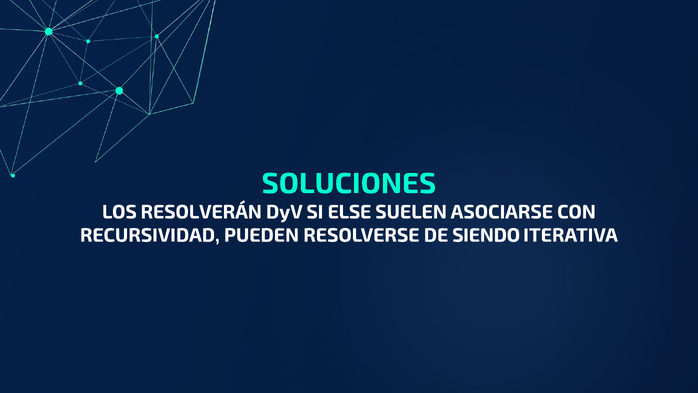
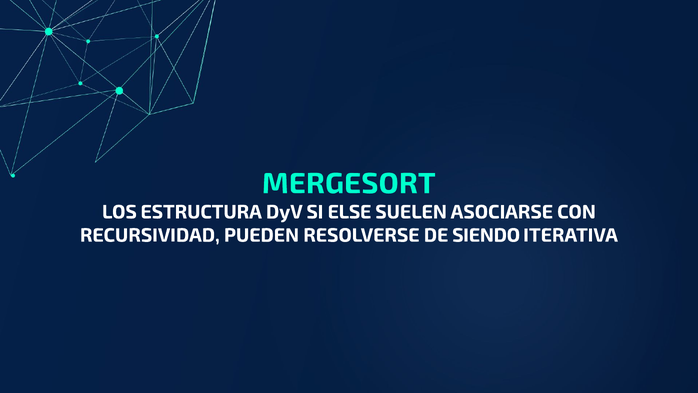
SOLUCIONES: SOLUCIONES -> MERGESORT (349, 183)
RESOLVERÁN: RESOLVERÁN -> ESTRUCTURA (201, 212)
